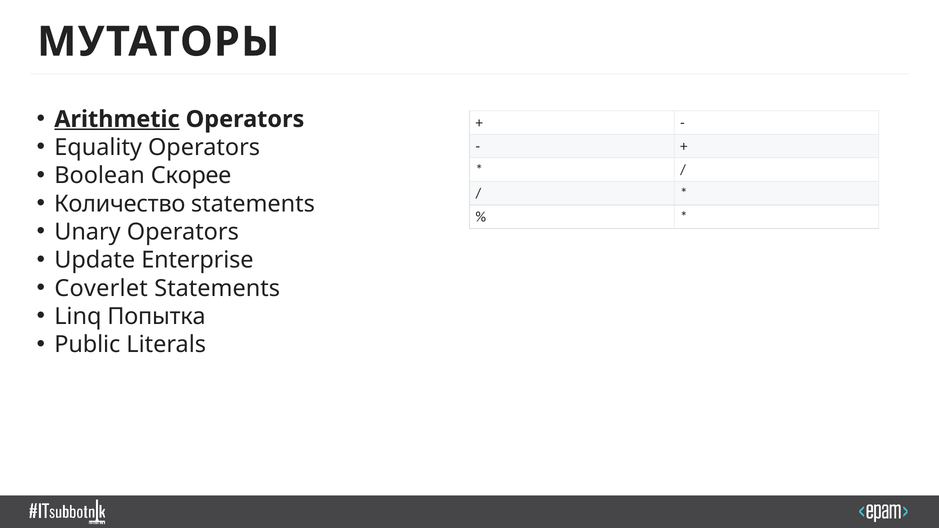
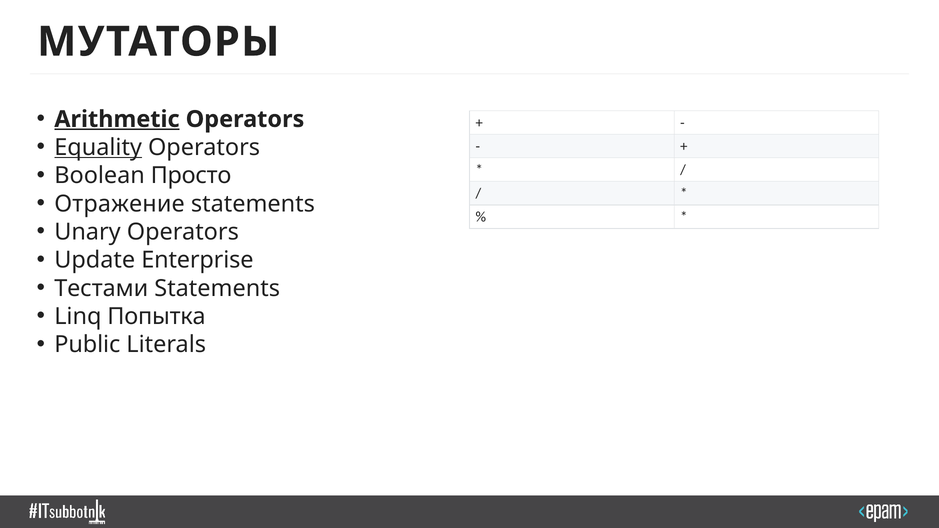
Equality underline: none -> present (98, 147)
Скорее: Скорее -> Просто (191, 176)
Количество: Количество -> Отражение (119, 204)
Coverlet: Coverlet -> Тестами (101, 288)
